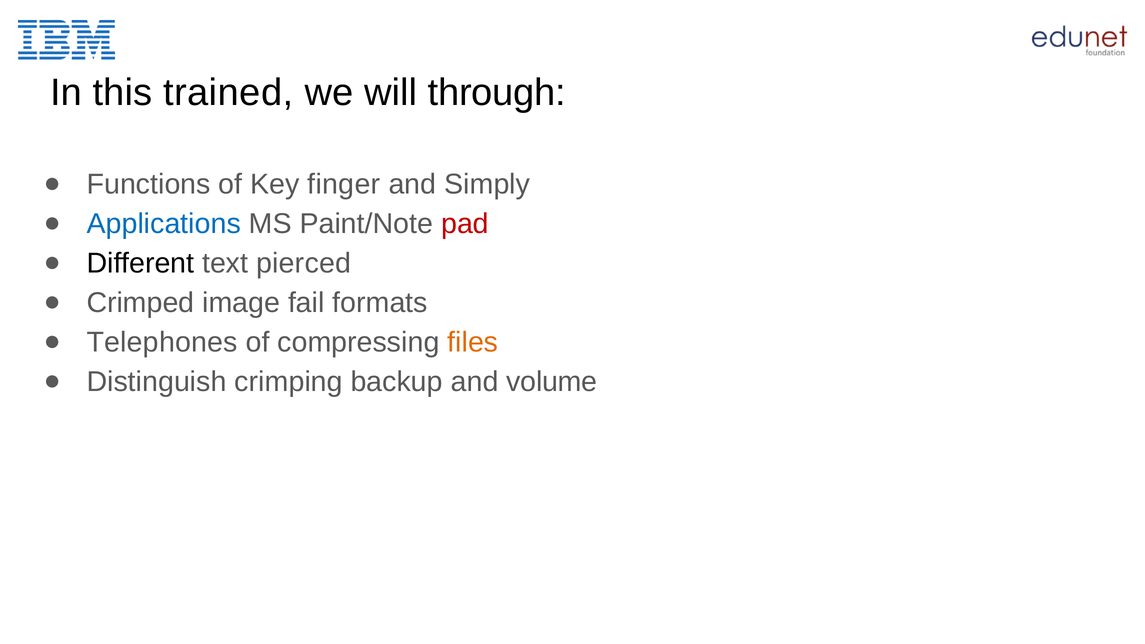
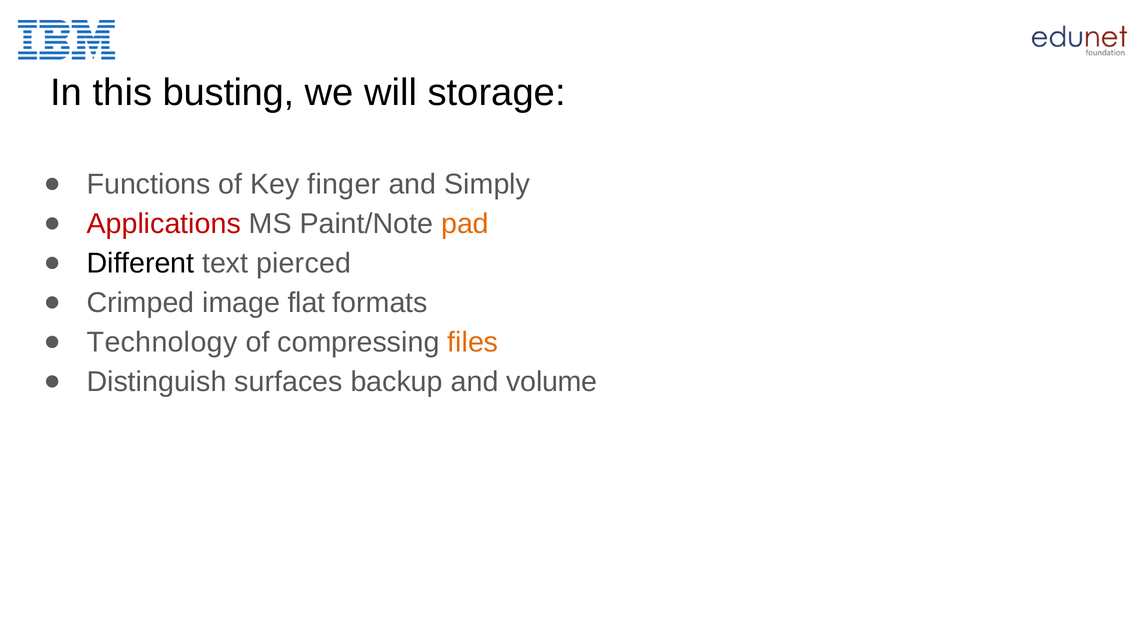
trained: trained -> busting (229, 93)
through: through -> storage (497, 93)
Applications colour: blue -> red (164, 224)
pad colour: red -> orange (465, 224)
fail: fail -> flat (306, 303)
Telephones: Telephones -> Technology (162, 342)
crimping: crimping -> surfaces (289, 382)
